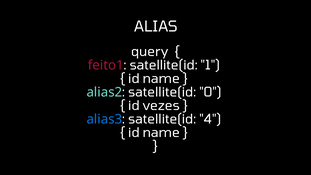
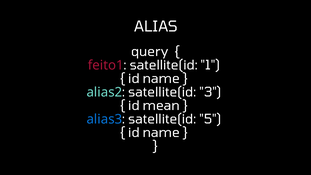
0: 0 -> 3 (210, 92)
vezes: vezes -> mean (161, 106)
4: 4 -> 5 (210, 119)
